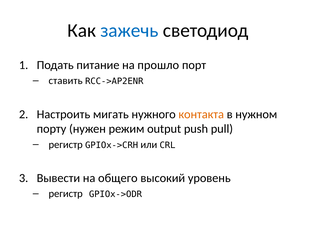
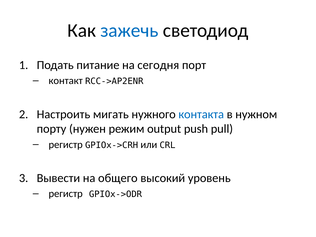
прошло: прошло -> сегодня (158, 65)
ставить: ставить -> контакт (66, 81)
контакта colour: orange -> blue (201, 114)
